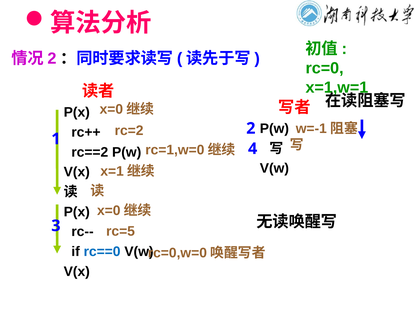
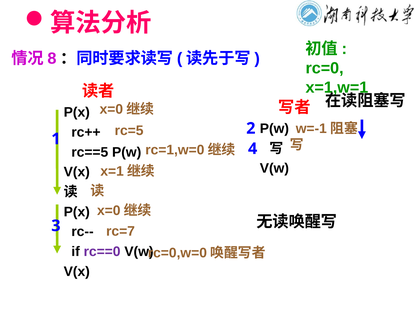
2: 2 -> 8 (52, 59)
rc=2: rc=2 -> rc=5 (129, 131)
rc==2: rc==2 -> rc==5 (90, 152)
rc=5: rc=5 -> rc=7 (121, 232)
rc==0 colour: blue -> purple (102, 252)
